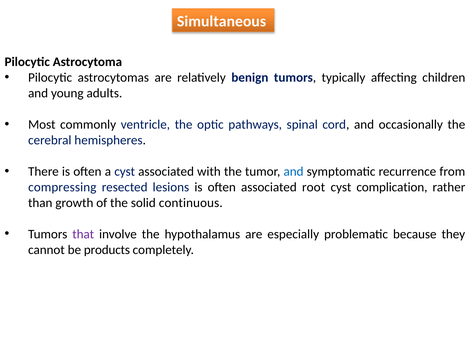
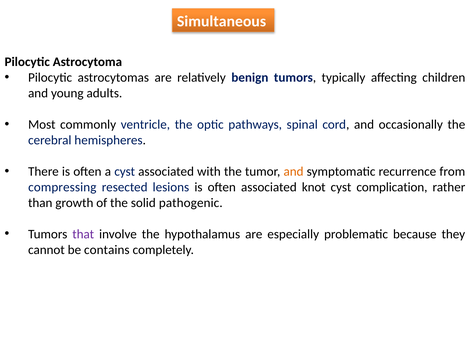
and colour: blue -> orange (294, 172)
root: root -> knot (314, 187)
continuous: continuous -> pathogenic (191, 203)
products: products -> contains (107, 250)
